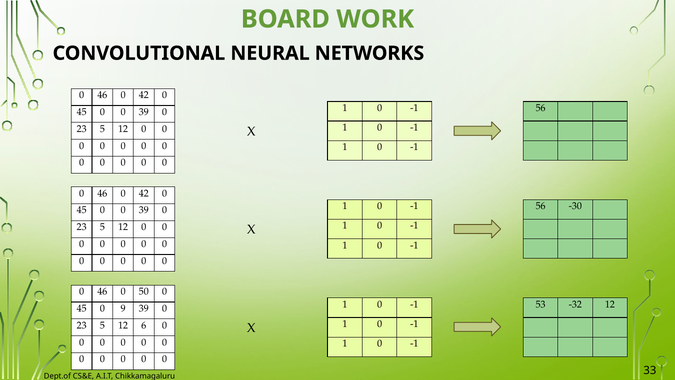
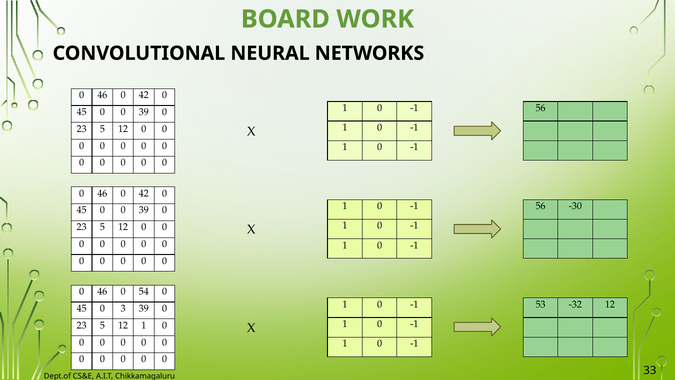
50: 50 -> 54 (144, 291)
9: 9 -> 3 (123, 308)
12 6: 6 -> 1 (144, 325)
